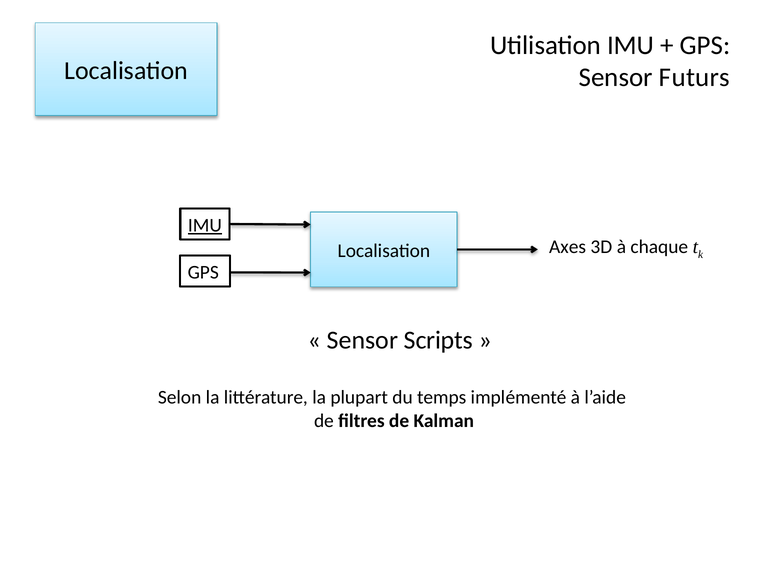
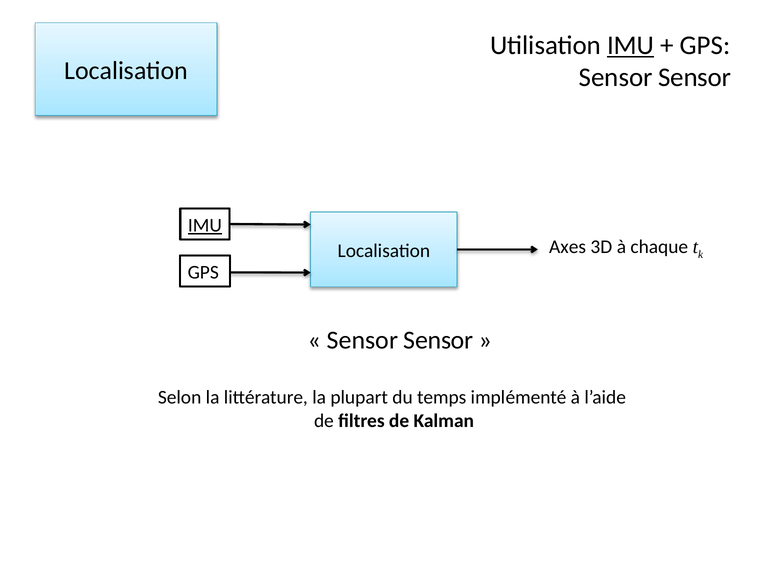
IMU underline: none -> present (631, 45)
Futurs: Futurs -> Sensor (695, 78)
Scripts: Scripts -> Sensor (438, 341)
